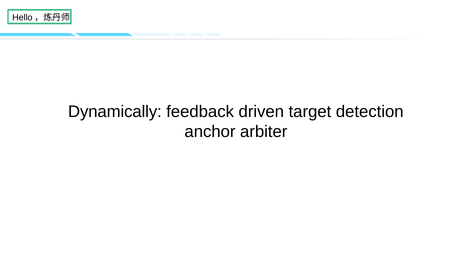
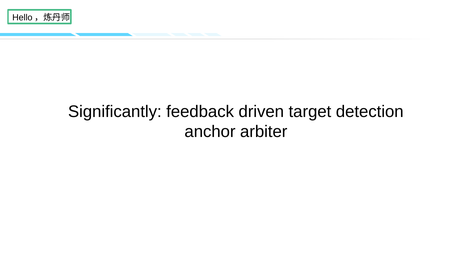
Dynamically: Dynamically -> Significantly (115, 111)
